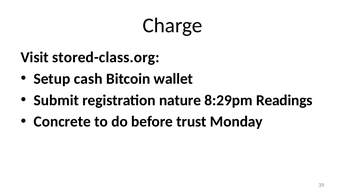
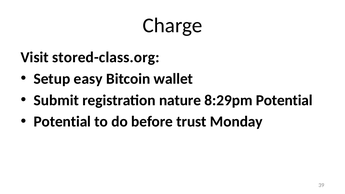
cash: cash -> easy (88, 79)
8:29pm Readings: Readings -> Potential (284, 100)
Concrete: Concrete -> Potential (62, 122)
